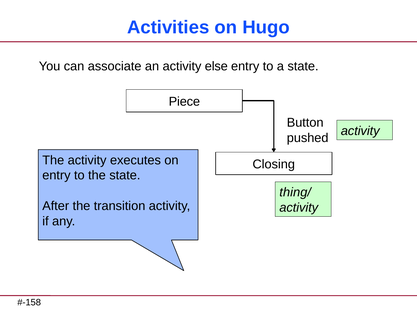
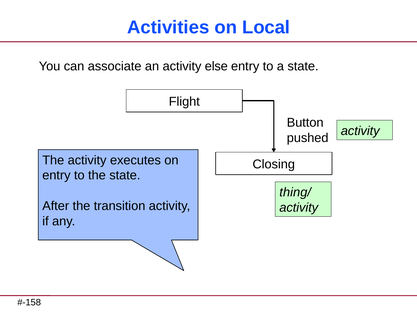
Hugo: Hugo -> Local (266, 27)
Piece: Piece -> Flight (184, 102)
